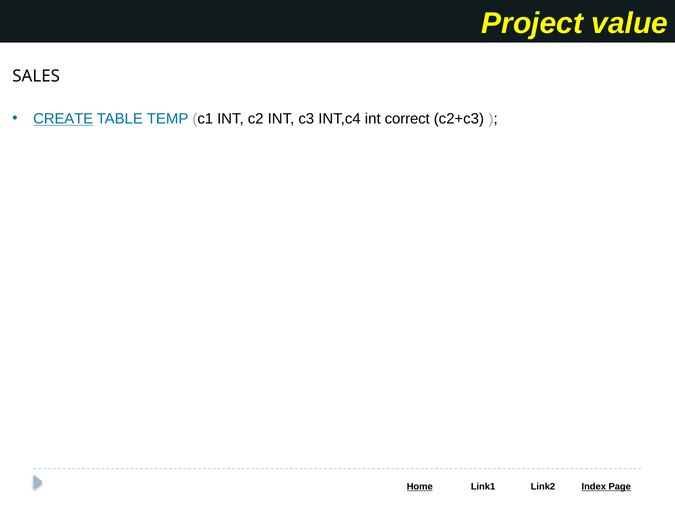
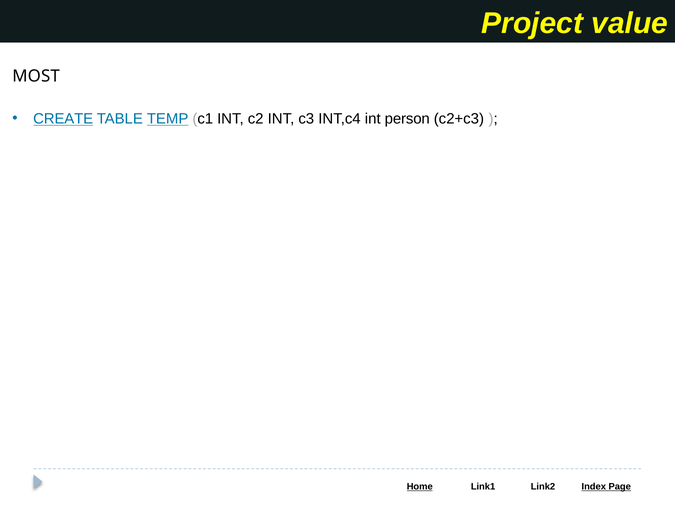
SALES: SALES -> MOST (36, 76)
TEMP underline: none -> present (168, 119)
correct: correct -> person (407, 119)
